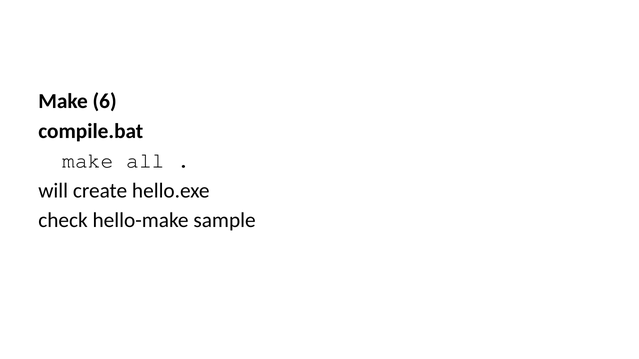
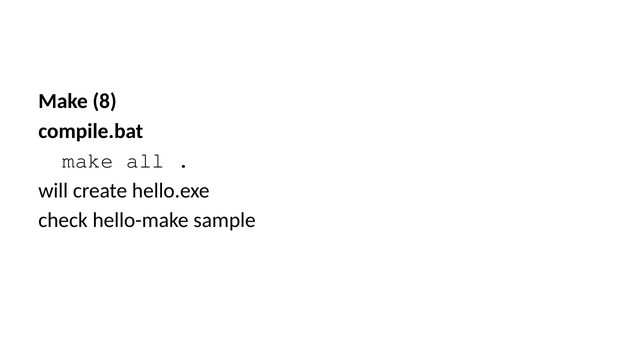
6: 6 -> 8 (105, 101)
